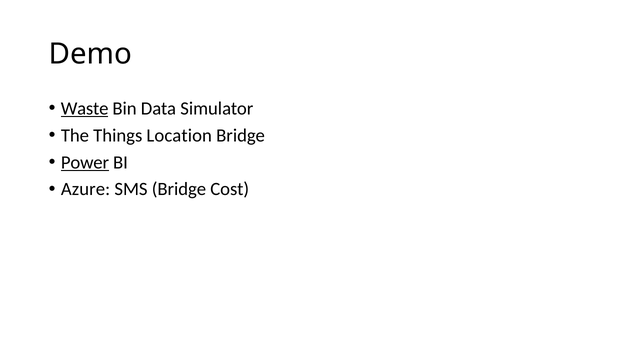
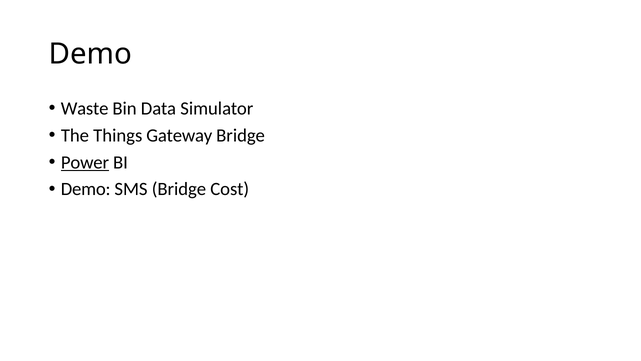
Waste underline: present -> none (85, 108)
Location: Location -> Gateway (179, 135)
Azure: Azure -> Demo (86, 189)
